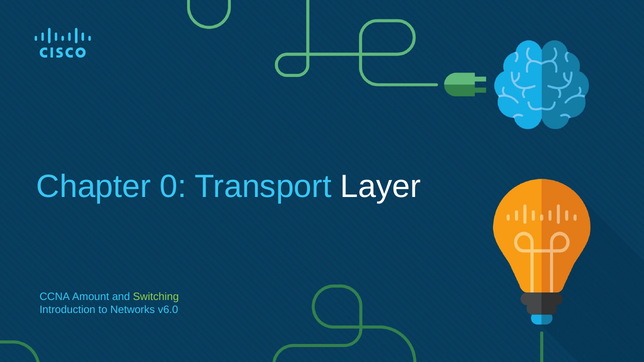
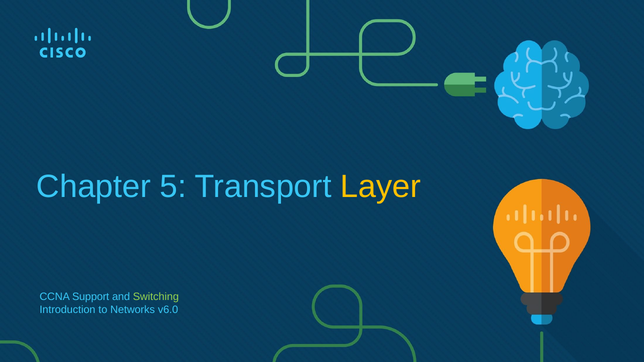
0: 0 -> 5 (173, 187)
Layer colour: white -> yellow (381, 187)
Amount: Amount -> Support (91, 297)
